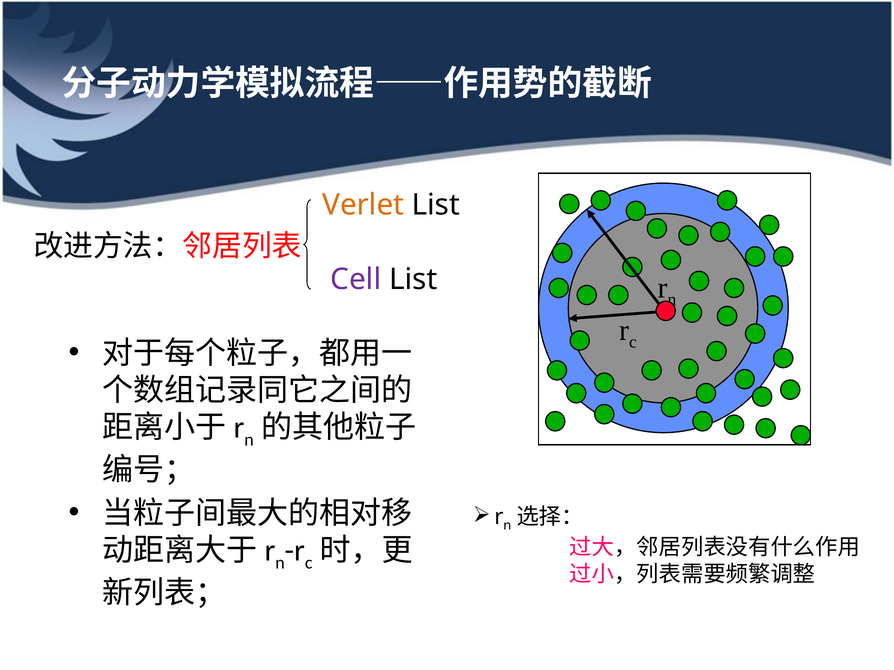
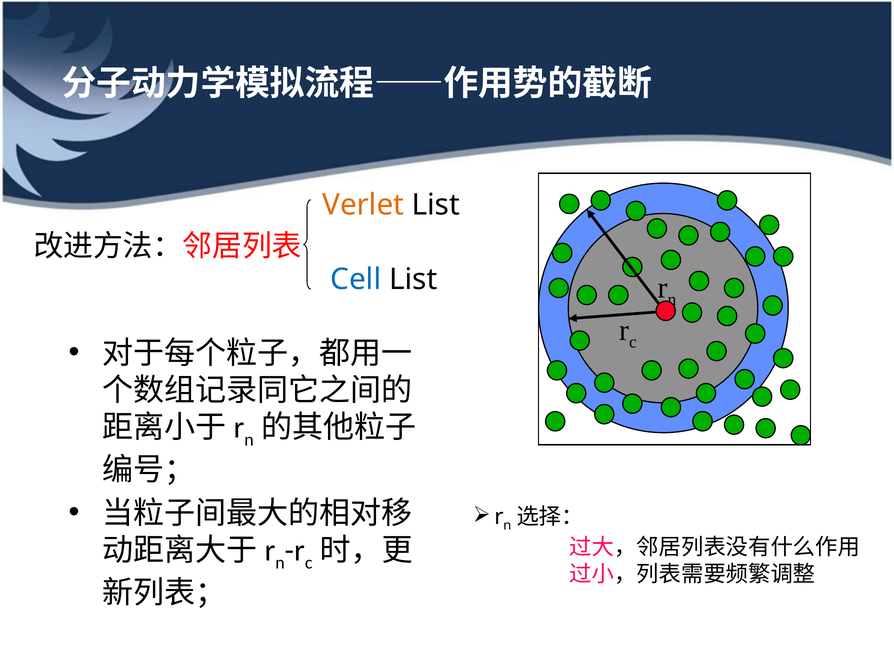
Cell colour: purple -> blue (356, 280)
